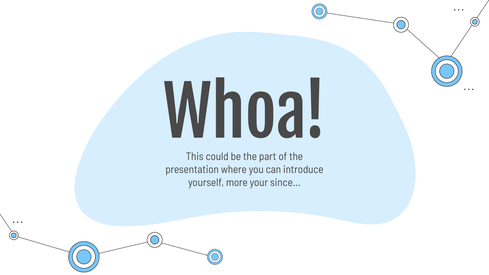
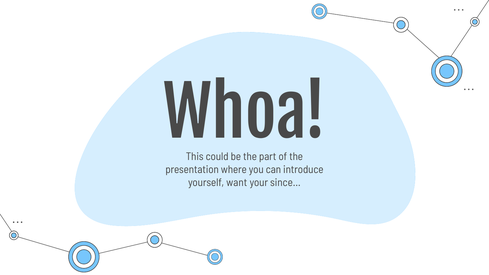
more: more -> want (237, 183)
